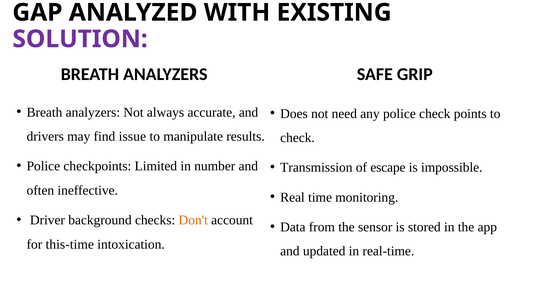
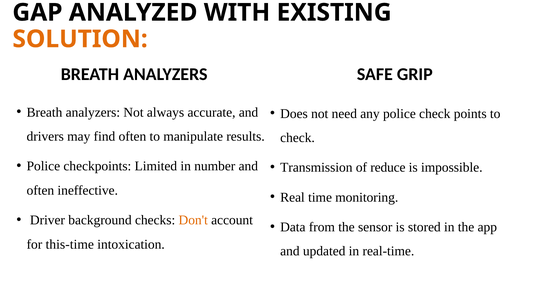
SOLUTION colour: purple -> orange (80, 39)
find issue: issue -> often (132, 136)
escape: escape -> reduce (388, 168)
